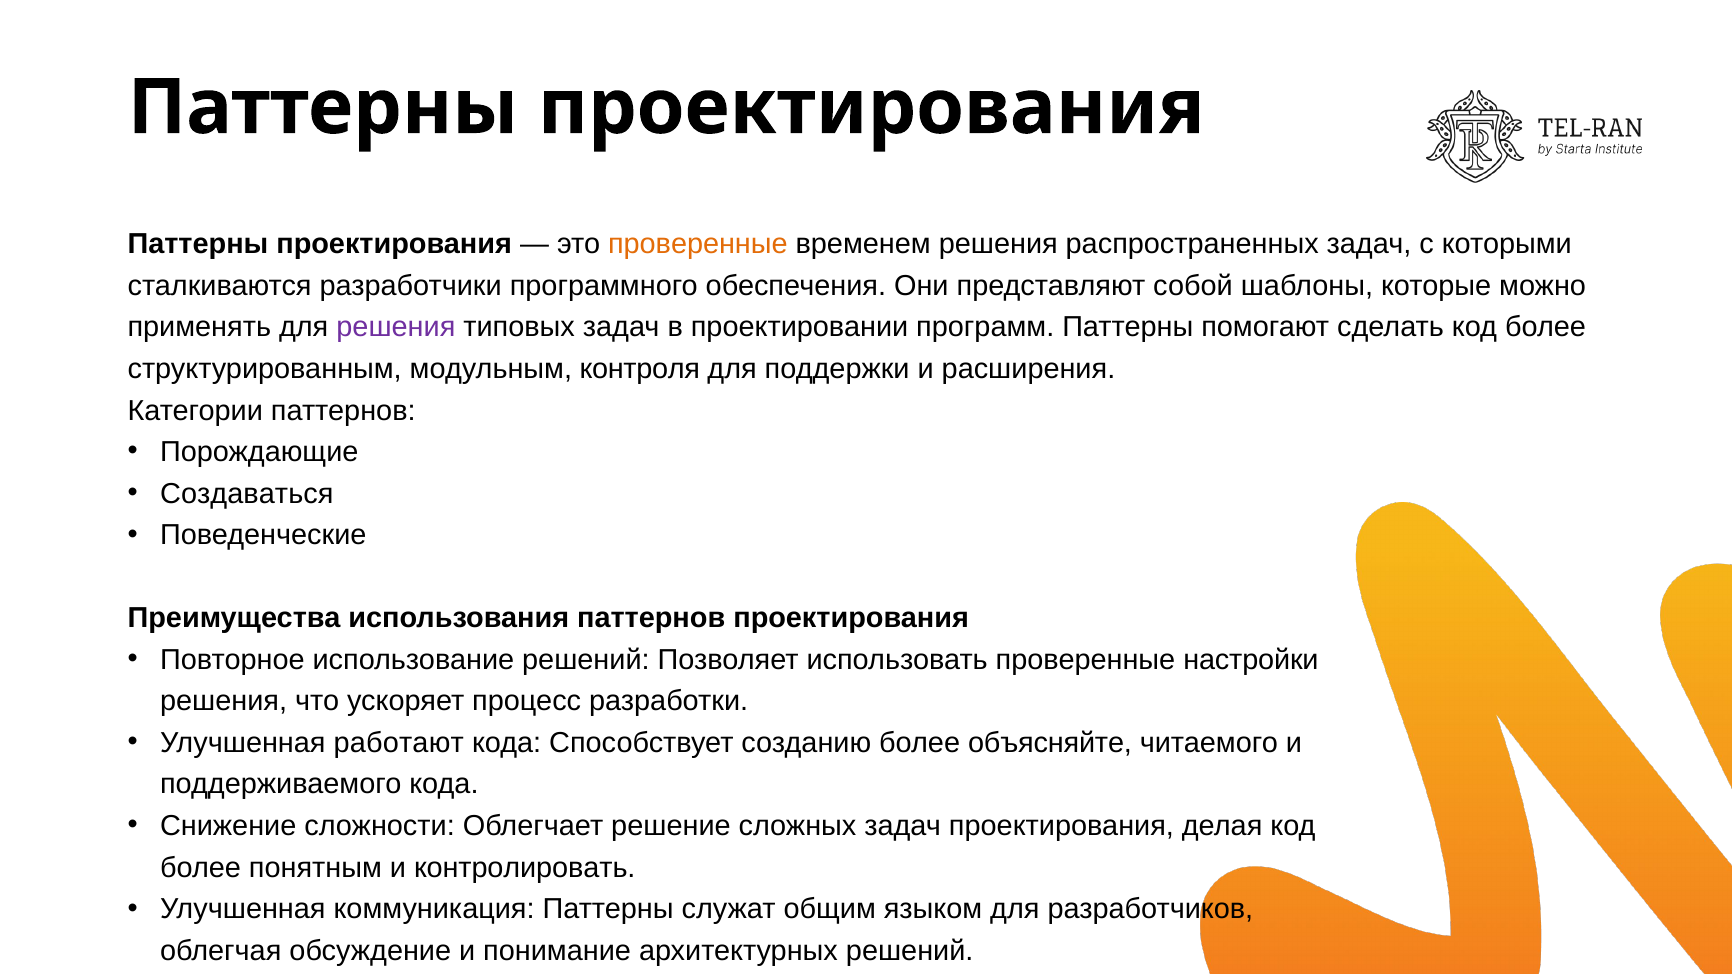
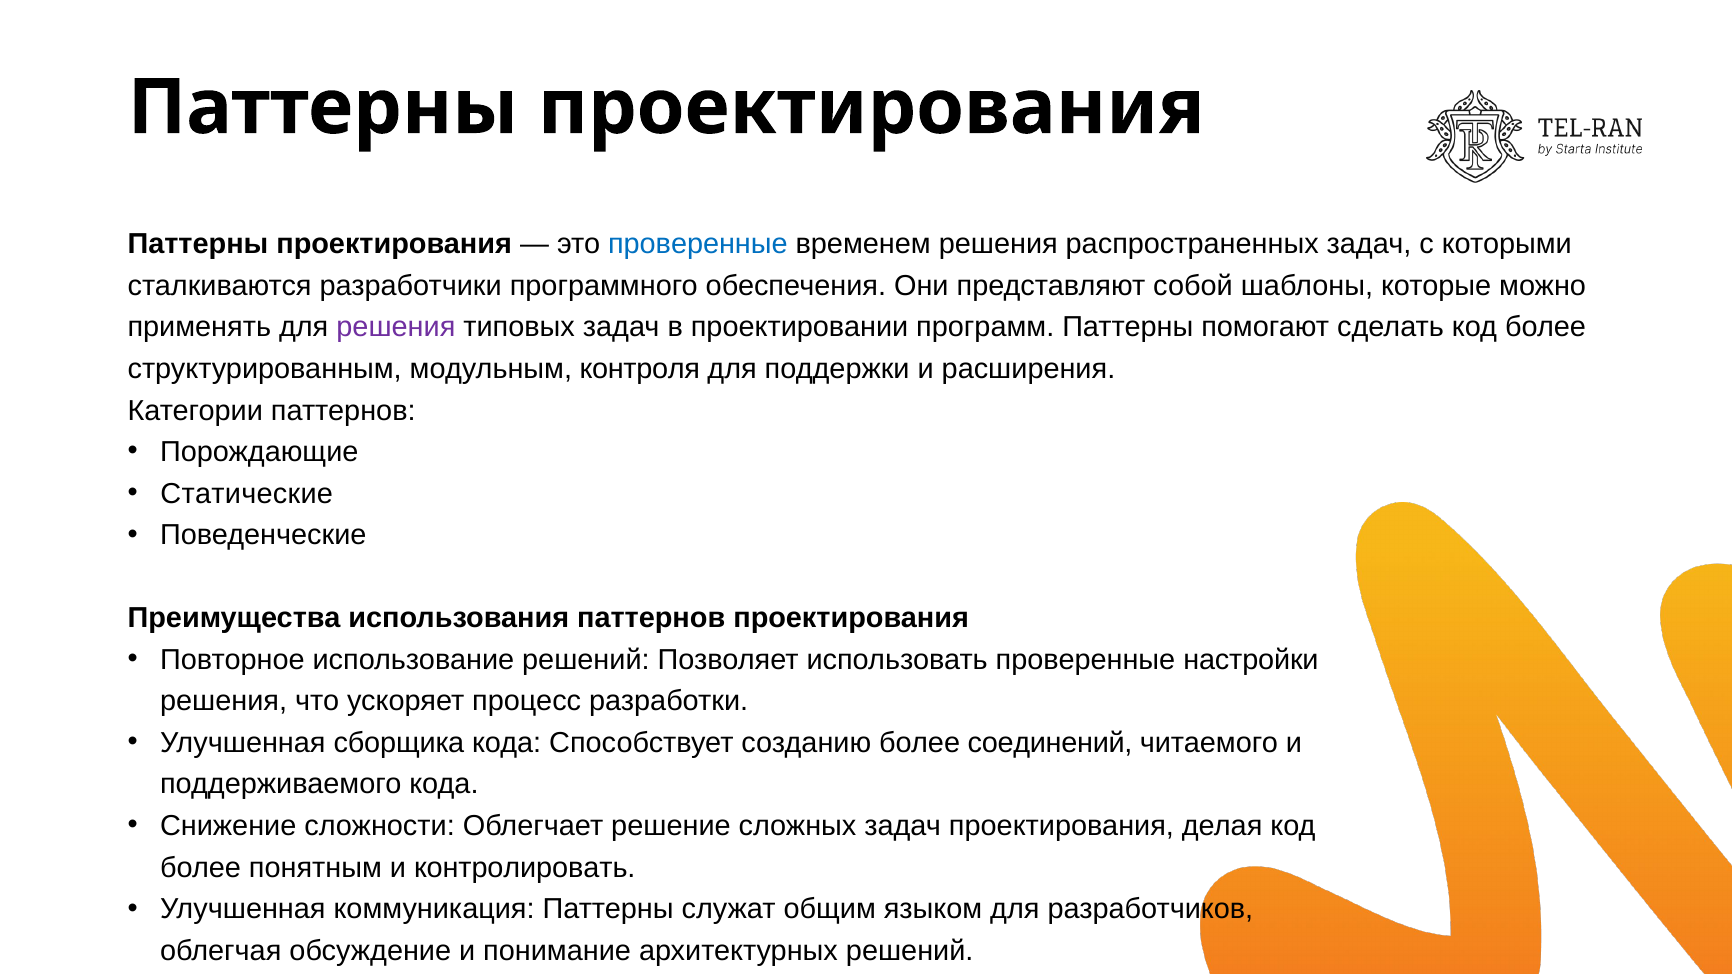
проверенные colour: orange -> blue (698, 244)
Создаваться: Создаваться -> Статические (247, 494)
работают: работают -> сборщика (399, 743)
объясняйте: объясняйте -> соединений (1050, 743)
